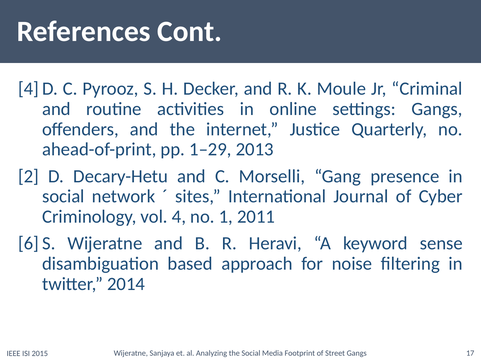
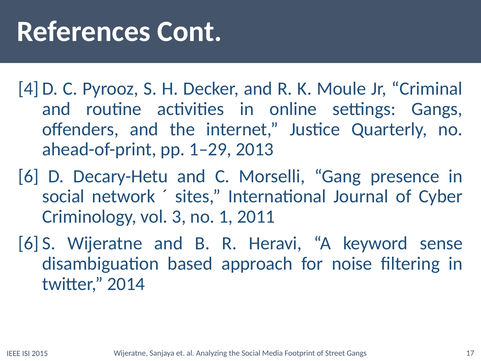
2: 2 -> 6 (28, 176)
4: 4 -> 3 (179, 216)
